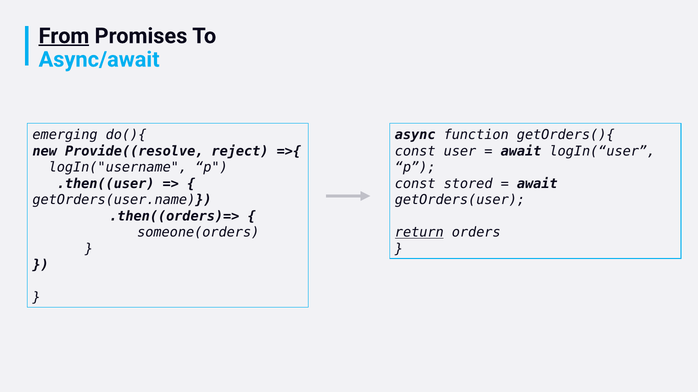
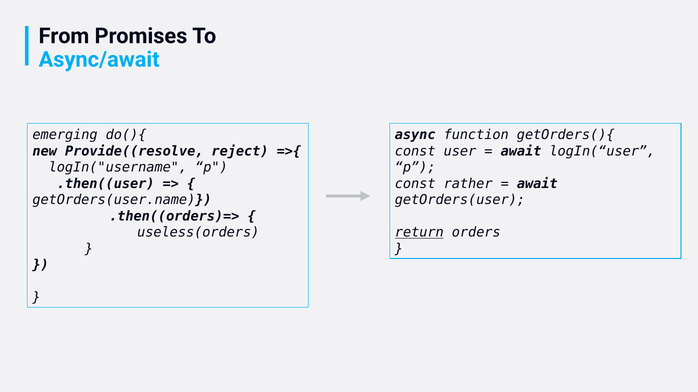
From underline: present -> none (64, 36)
stored: stored -> rather (468, 184)
someone(orders: someone(orders -> useless(orders (198, 233)
